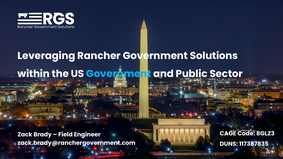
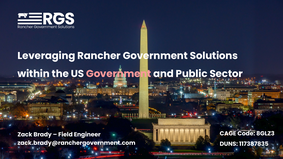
Government colour: light blue -> pink (119, 74)
